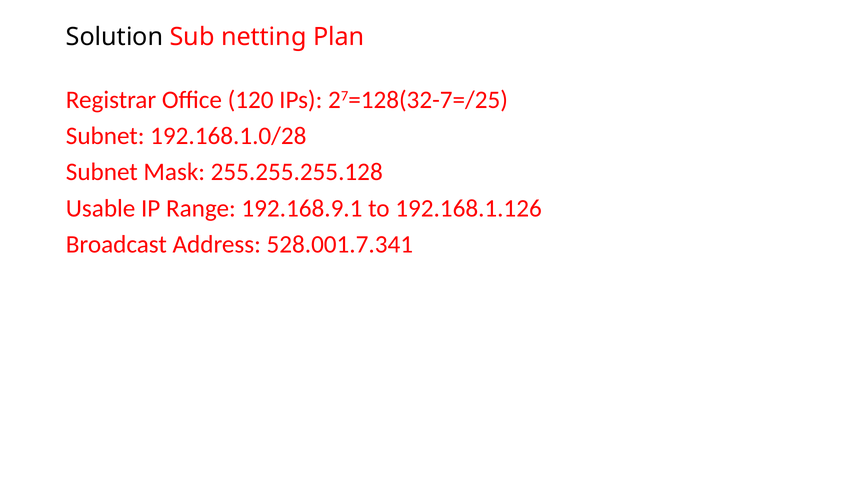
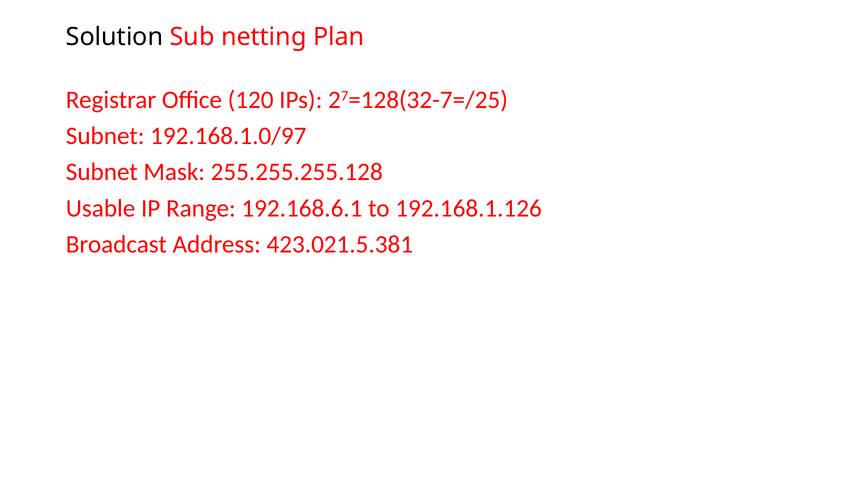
192.168.1.0/28: 192.168.1.0/28 -> 192.168.1.0/97 (228, 136)
192.168.9.1: 192.168.9.1 -> 192.168.6.1 (302, 208)
528.001.7.341: 528.001.7.341 -> 423.021.5.381 (340, 244)
